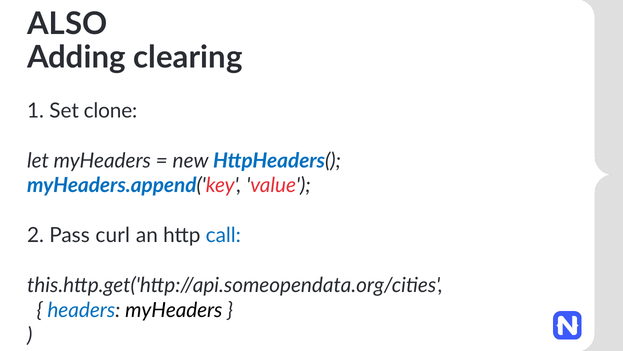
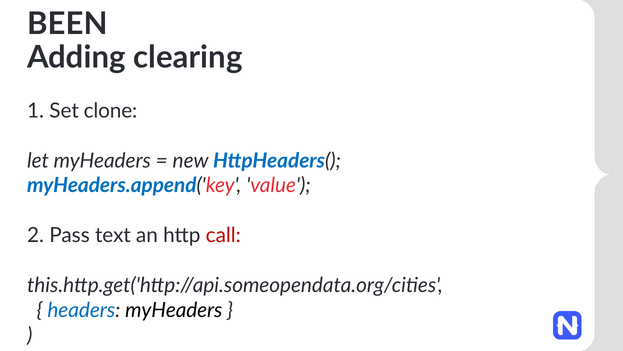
ALSO: ALSO -> BEEN (67, 24)
curl: curl -> text (113, 235)
call colour: blue -> red (223, 235)
